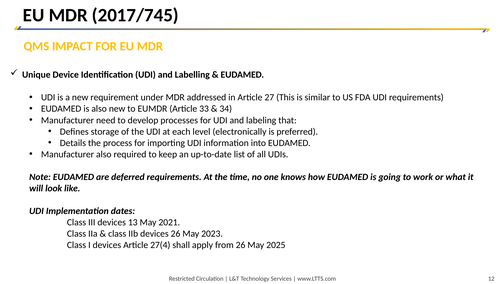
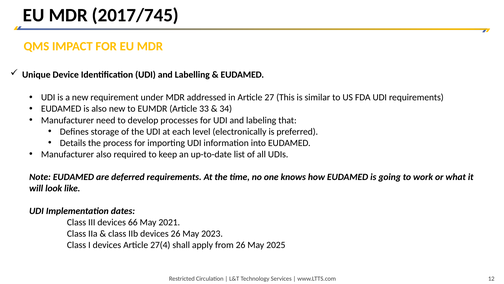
13: 13 -> 66 (133, 222)
